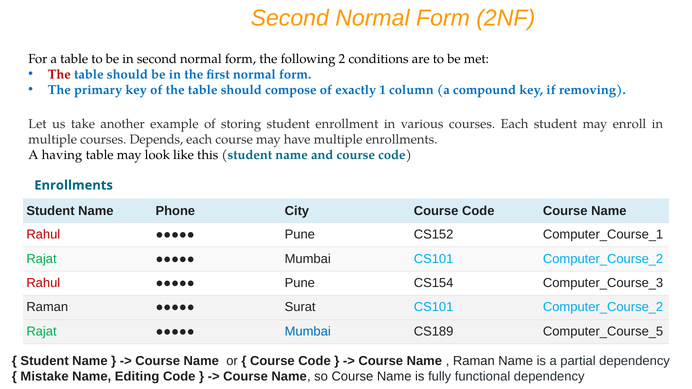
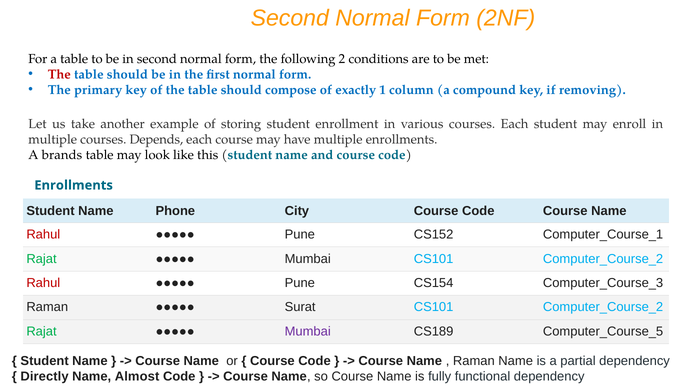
having: having -> brands (62, 155)
Mumbai colour: blue -> purple (308, 332)
Mistake: Mistake -> Directly (45, 377)
Editing: Editing -> Almost (137, 377)
